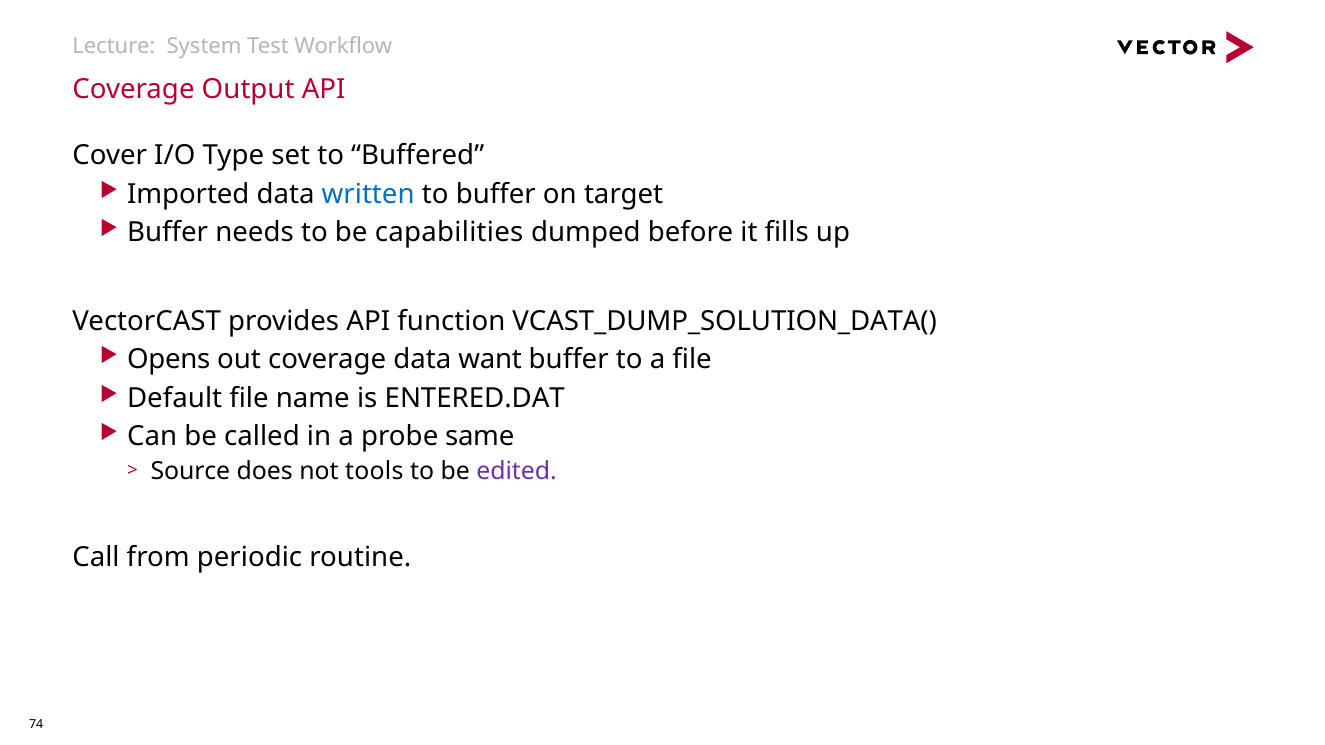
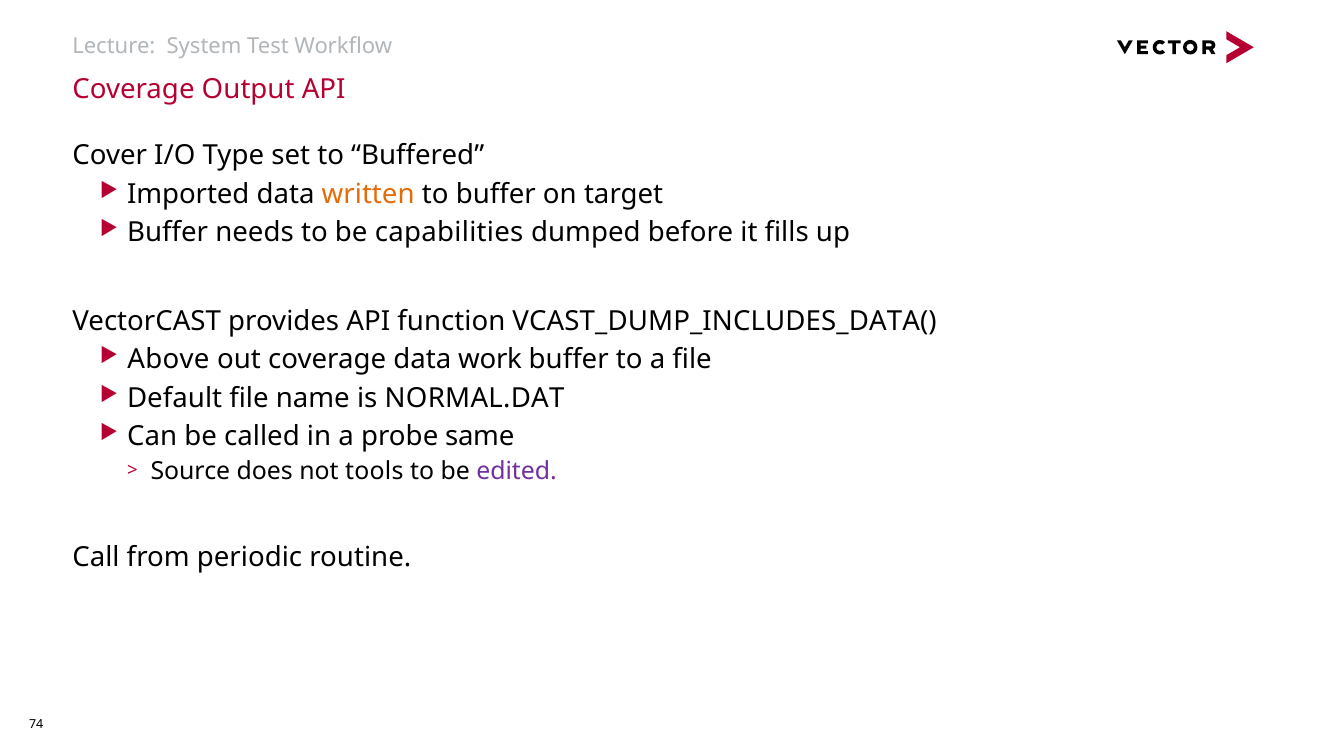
written colour: blue -> orange (368, 194)
VCAST_DUMP_SOLUTION_DATA(: VCAST_DUMP_SOLUTION_DATA( -> VCAST_DUMP_INCLUDES_DATA( (725, 321)
Opens: Opens -> Above (168, 360)
want: want -> work (490, 360)
ENTERED.DAT: ENTERED.DAT -> NORMAL.DAT (475, 398)
